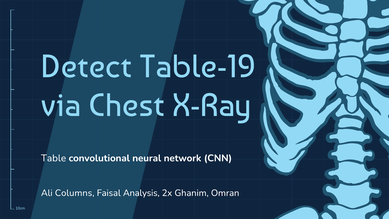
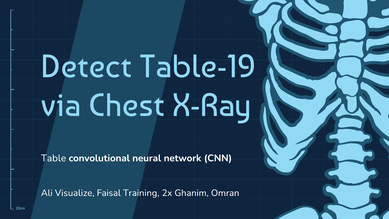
Columns: Columns -> Visualize (75, 193)
Analysis: Analysis -> Training (141, 193)
